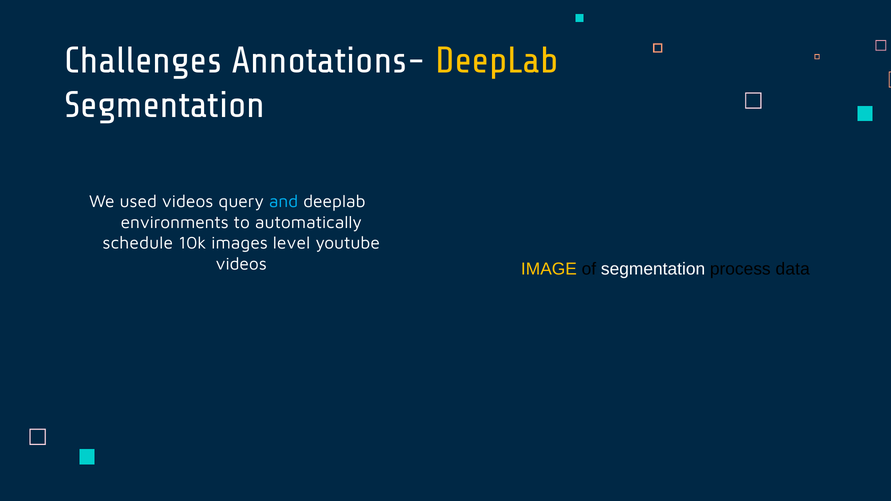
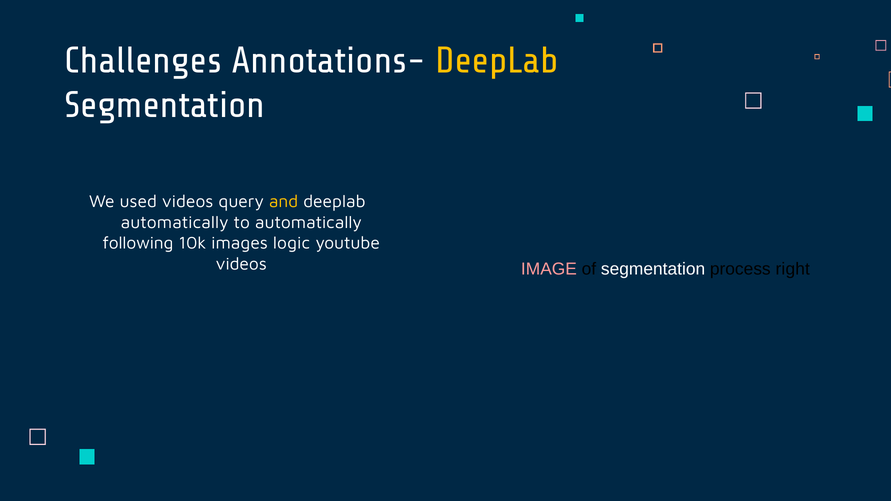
and colour: light blue -> yellow (284, 202)
environments: environments -> automatically (175, 223)
schedule: schedule -> following (138, 243)
level: level -> logic (291, 243)
IMAGE colour: yellow -> pink (549, 269)
data: data -> right (793, 269)
